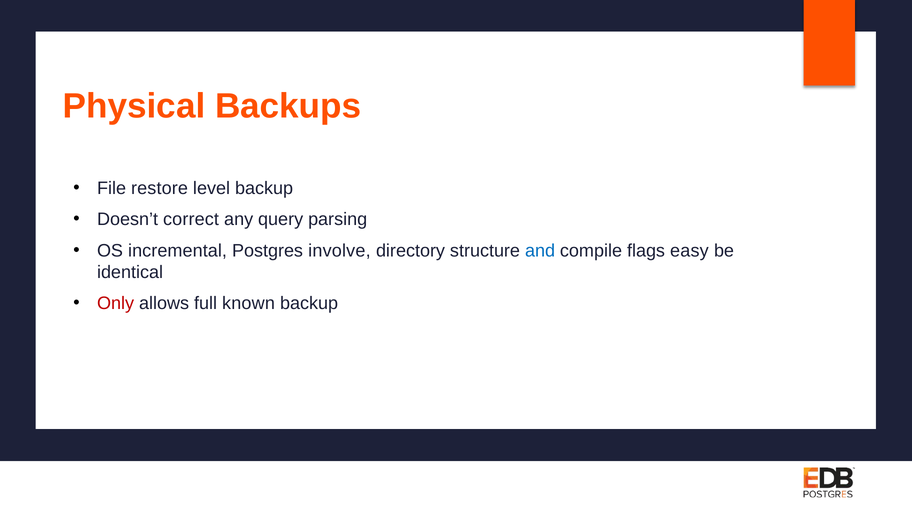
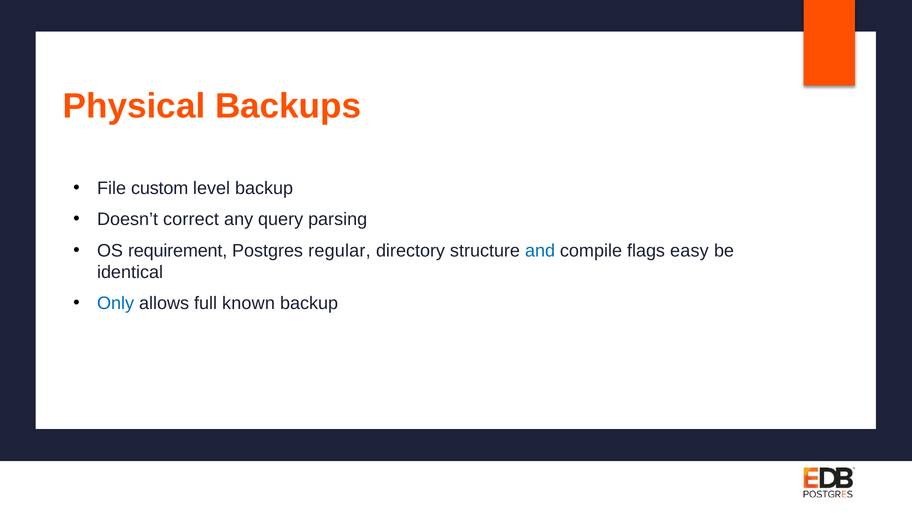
restore: restore -> custom (160, 188)
incremental: incremental -> requirement (178, 251)
involve: involve -> regular (339, 251)
Only colour: red -> blue (116, 303)
